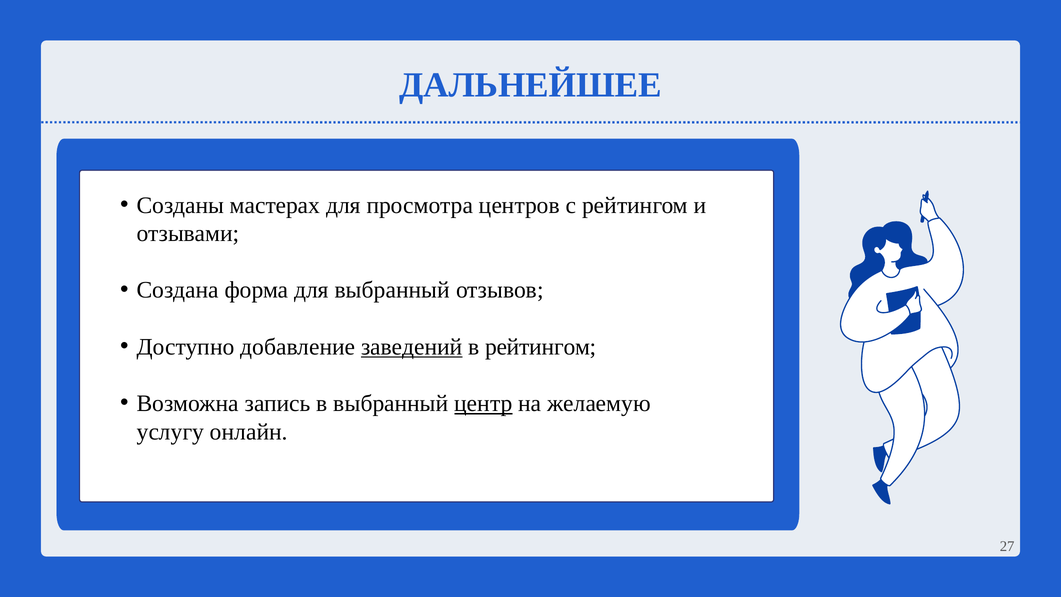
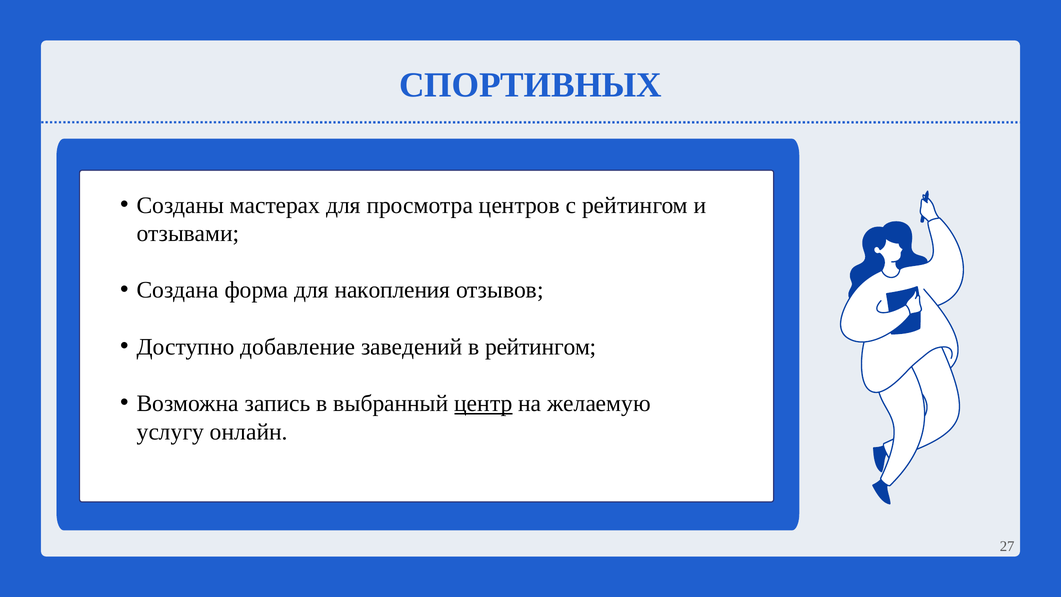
ДАЛЬНЕЙШЕЕ: ДАЛЬНЕЙШЕЕ -> СПОРТИВНЫХ (530, 85)
для выбранный: выбранный -> накопления (392, 290)
заведений underline: present -> none (412, 347)
